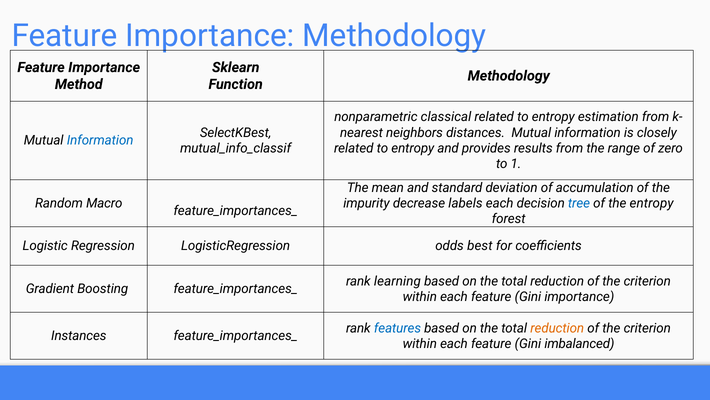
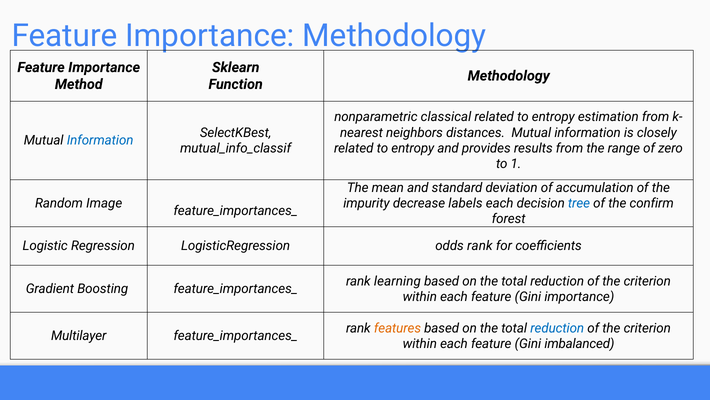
Macro: Macro -> Image (104, 203)
the entropy: entropy -> confirm (652, 203)
odds best: best -> rank (480, 246)
features colour: blue -> orange (397, 328)
reduction colour: orange -> blue (557, 328)
Instances: Instances -> Multilayer (79, 336)
